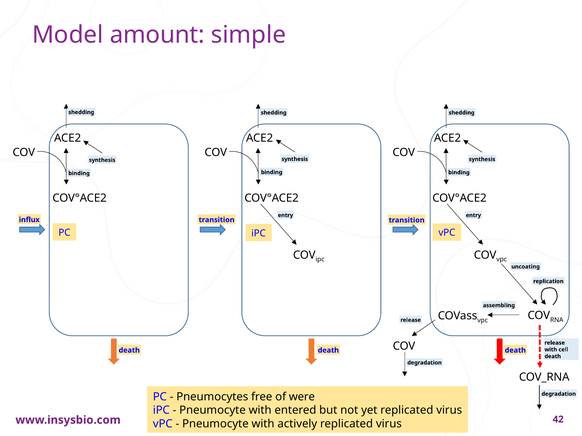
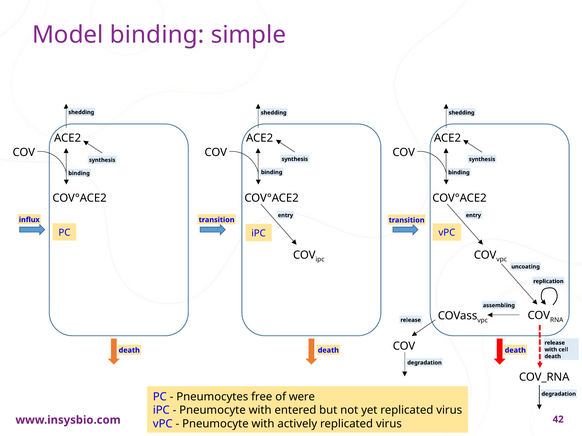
Model amount: amount -> binding (157, 35)
